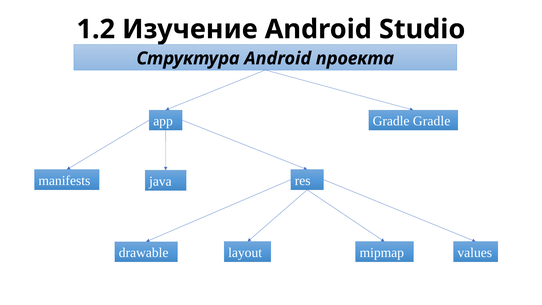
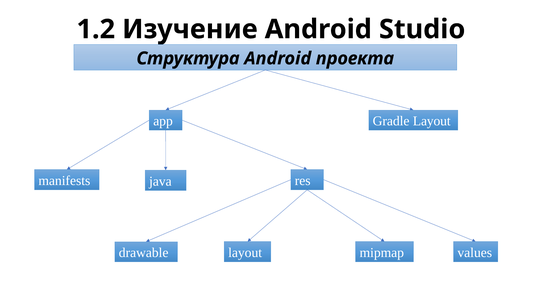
Gradle Gradle: Gradle -> Layout (432, 121)
